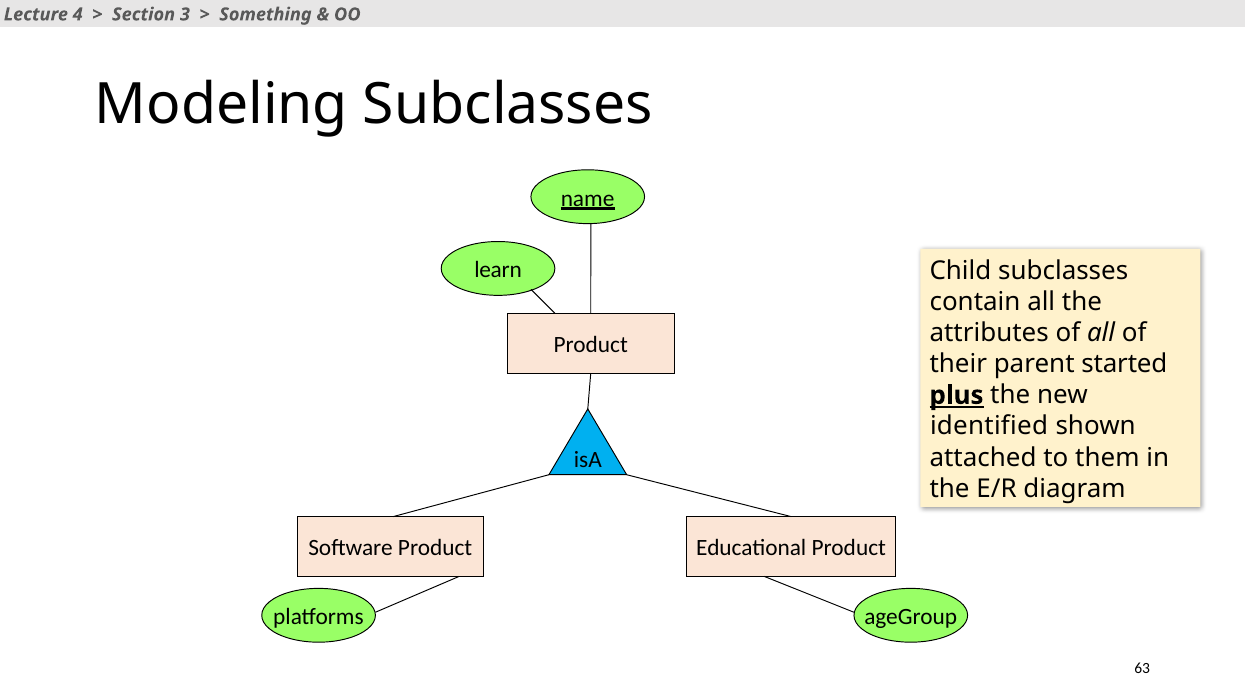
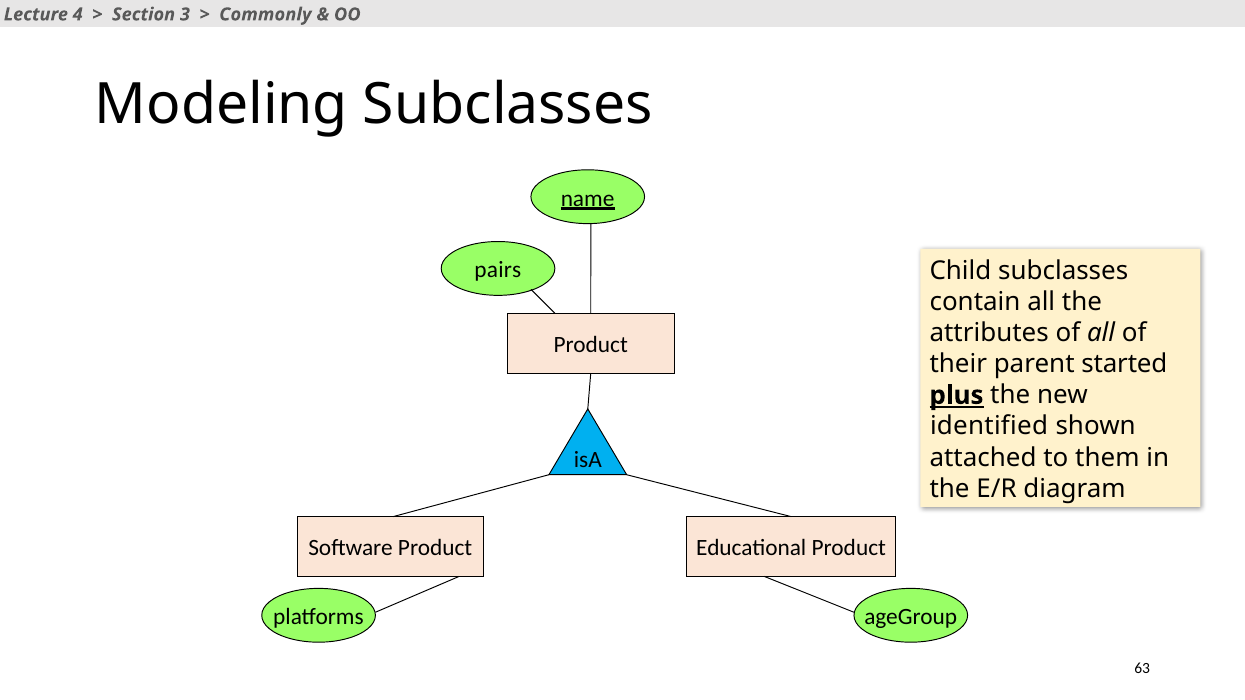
Something: Something -> Commonly (265, 14)
learn: learn -> pairs (498, 270)
